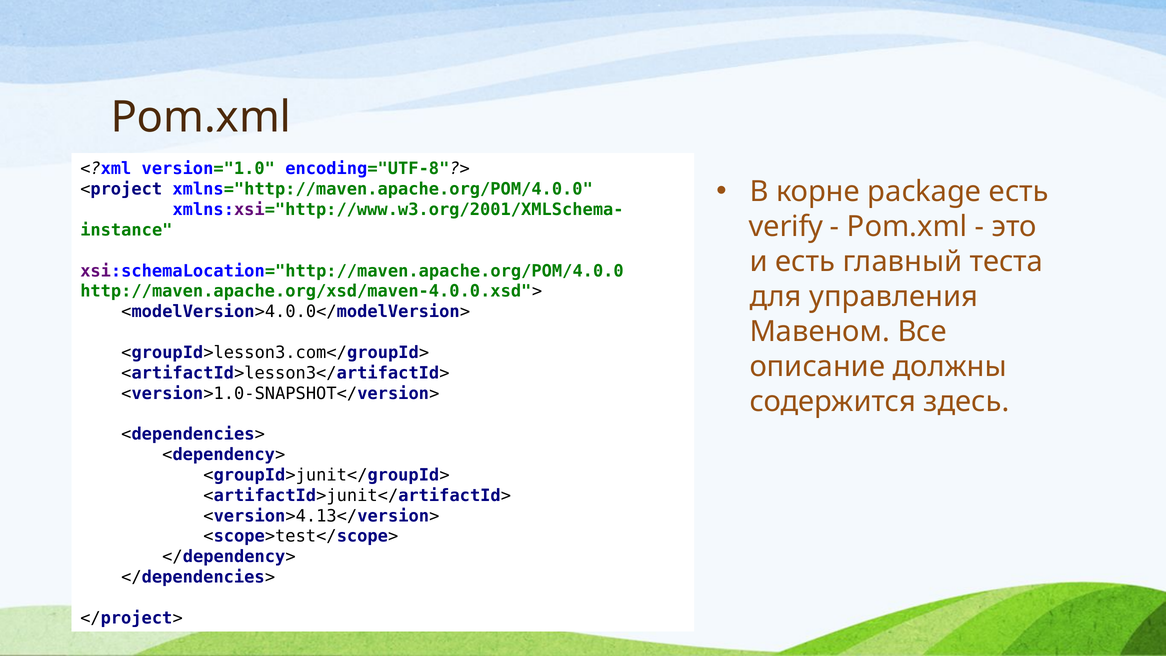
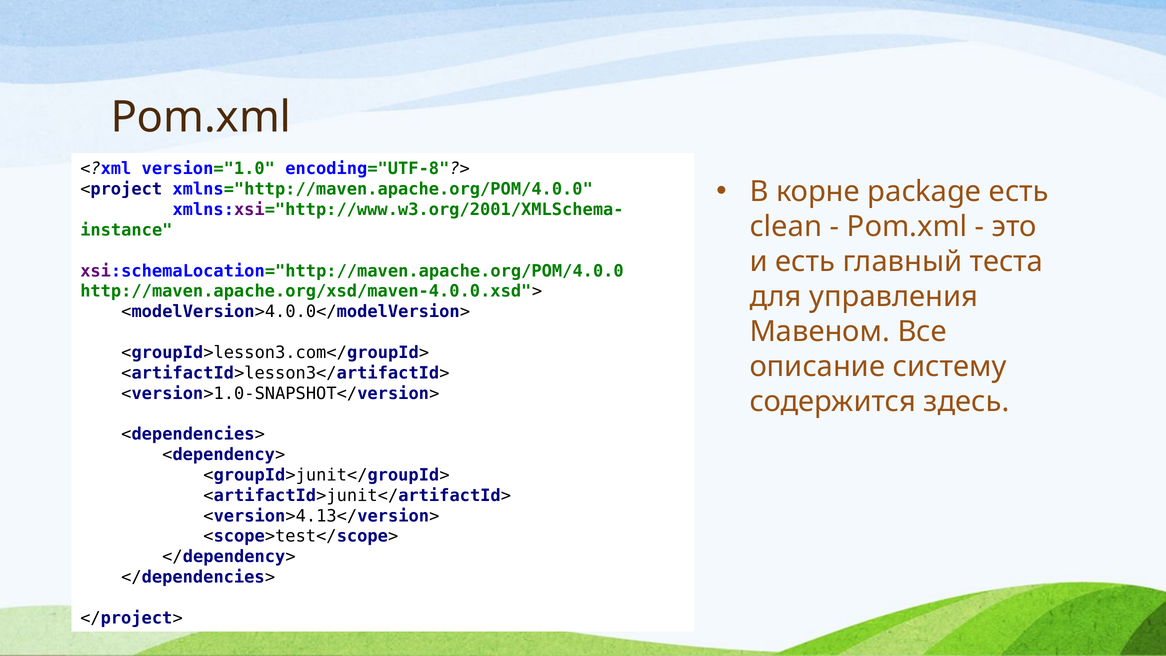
verify: verify -> clean (786, 226)
должны: должны -> систему (950, 366)
